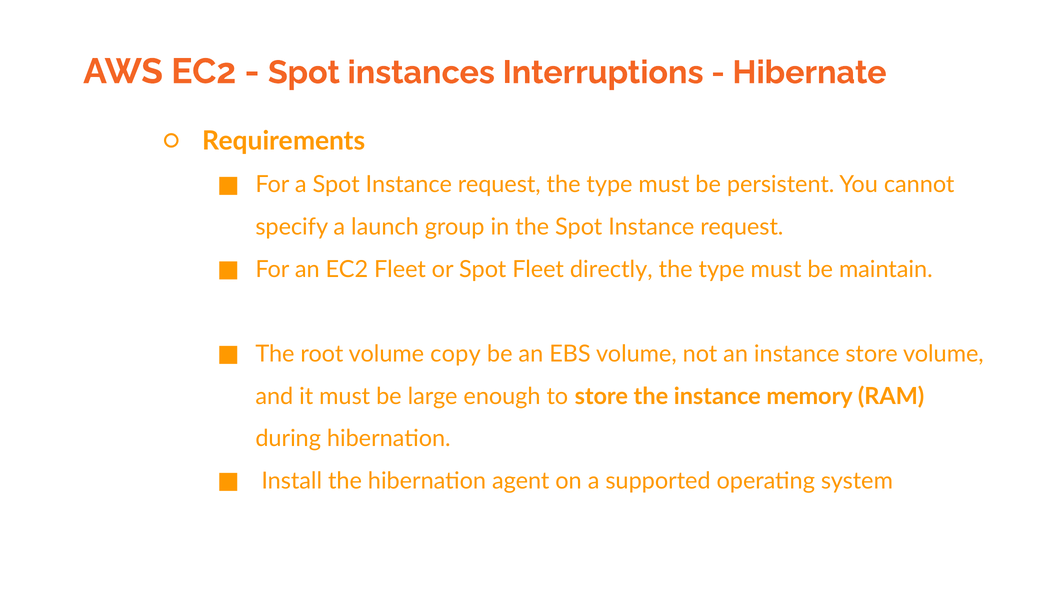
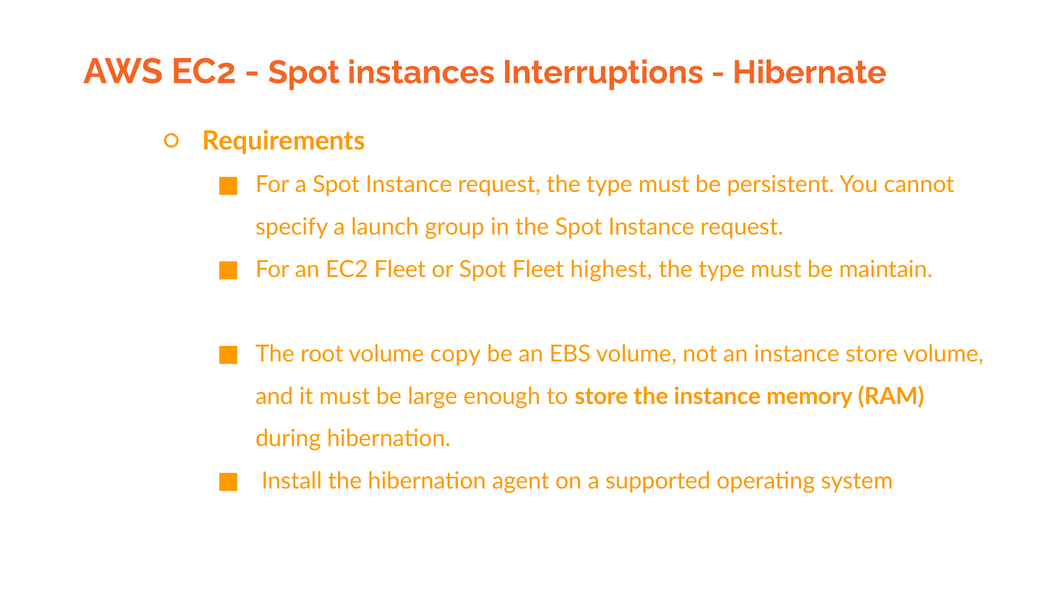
directly: directly -> highest (611, 269)
